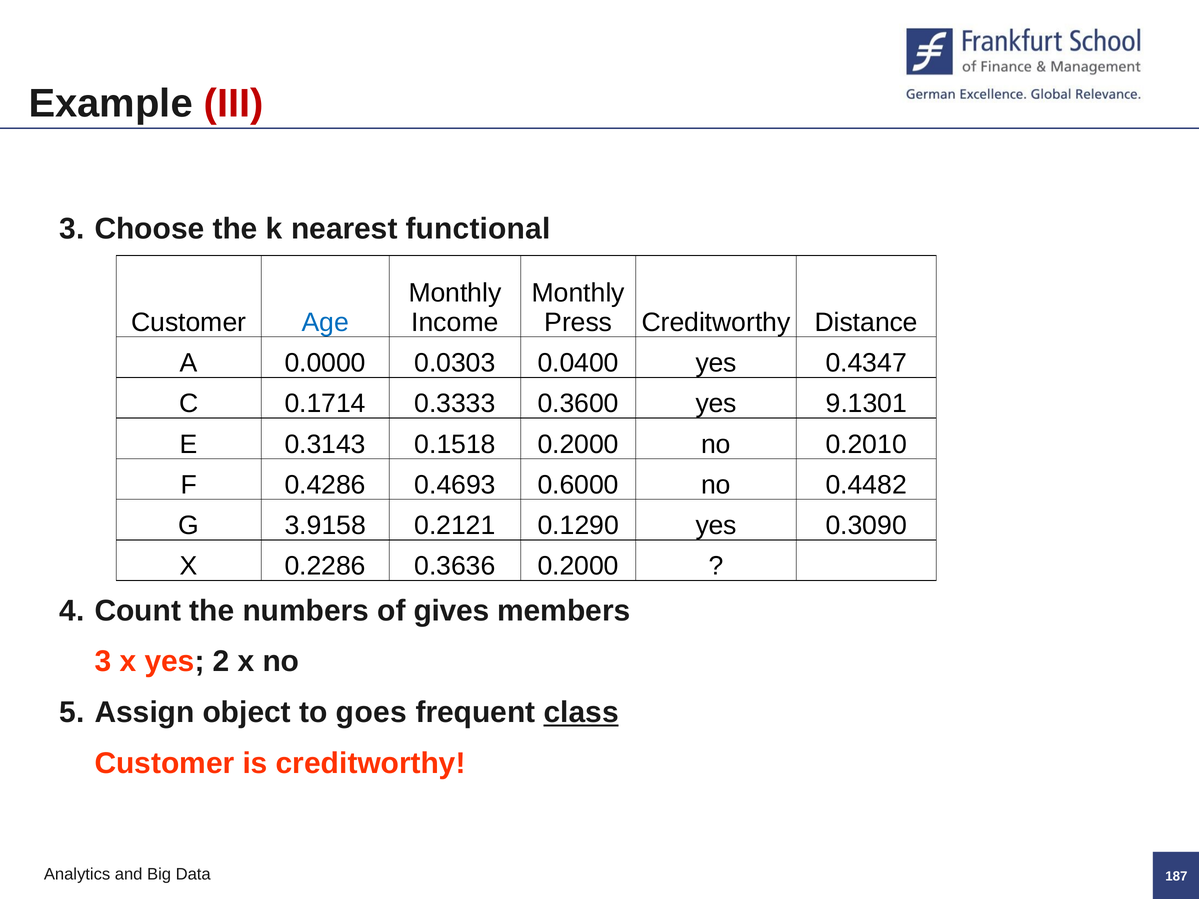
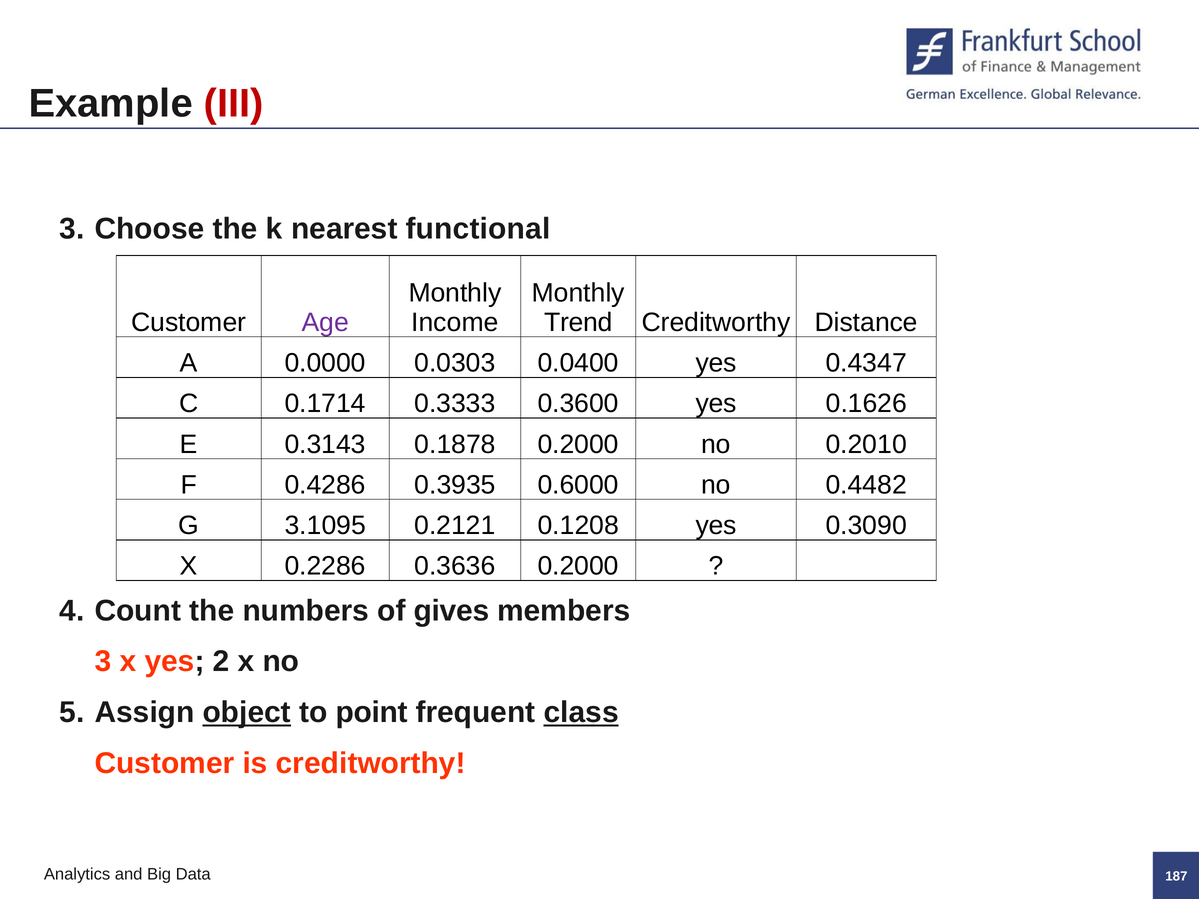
Age colour: blue -> purple (325, 322)
Press: Press -> Trend (578, 322)
9.1301: 9.1301 -> 0.1626 (866, 404)
0.1518: 0.1518 -> 0.1878 (455, 444)
0.4693: 0.4693 -> 0.3935 (455, 485)
3.9158: 3.9158 -> 3.1095 (325, 526)
0.1290: 0.1290 -> 0.1208 (578, 526)
object underline: none -> present (247, 713)
goes: goes -> point (372, 713)
